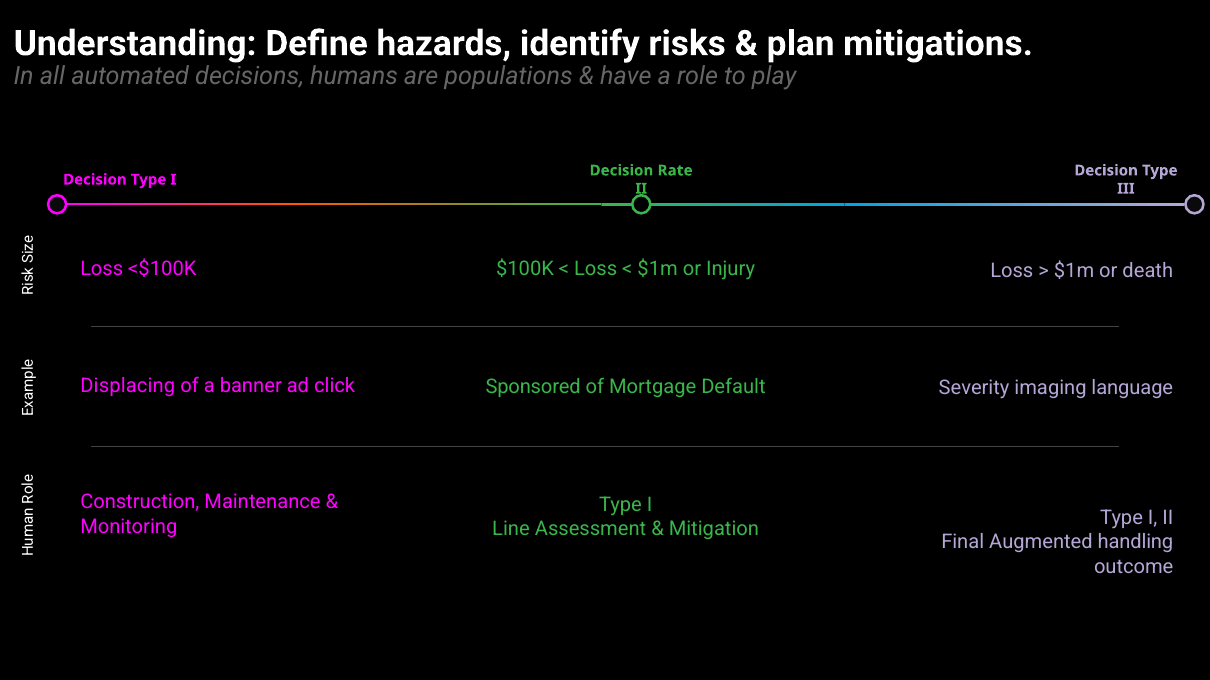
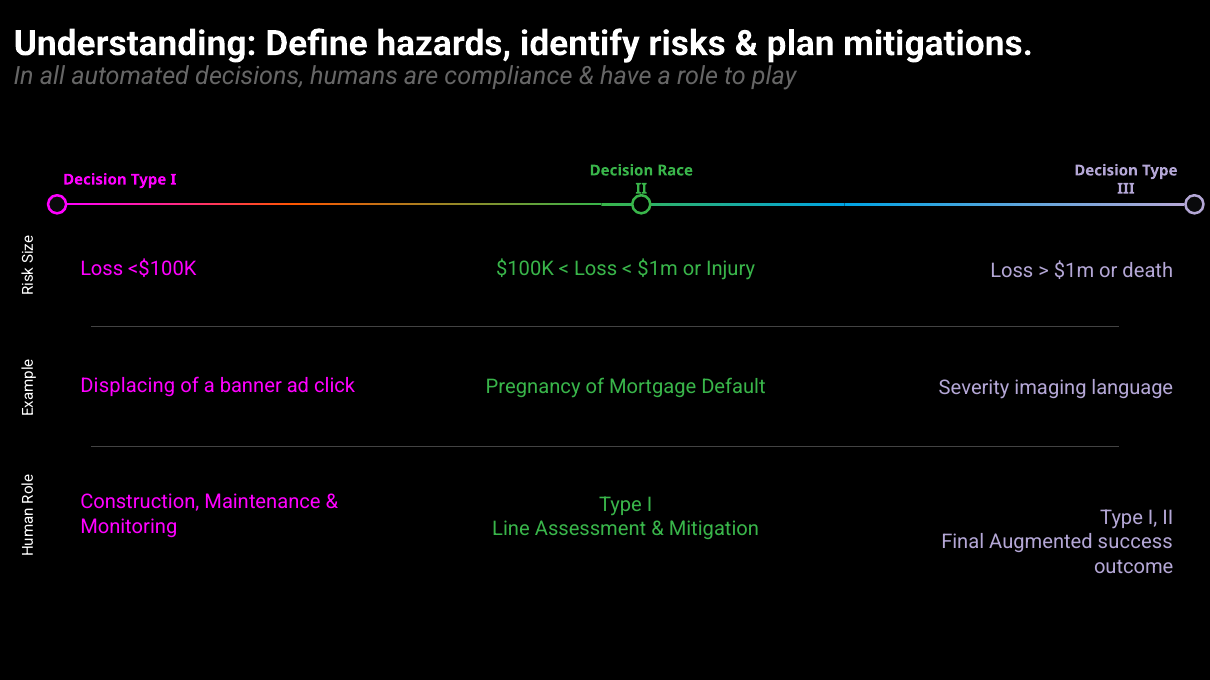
populations: populations -> compliance (508, 76)
Rate: Rate -> Race (675, 171)
Sponsored: Sponsored -> Pregnancy (533, 387)
handling: handling -> success (1135, 543)
